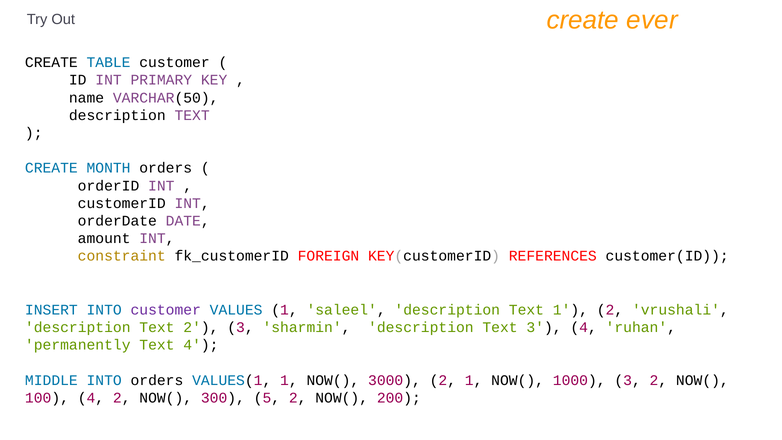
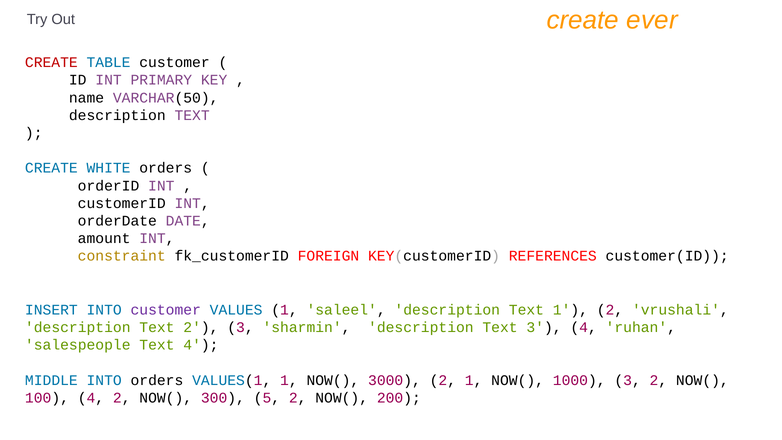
CREATE colour: black -> red (51, 62)
MONTH: MONTH -> WHITE (109, 168)
permanently: permanently -> salespeople (78, 345)
